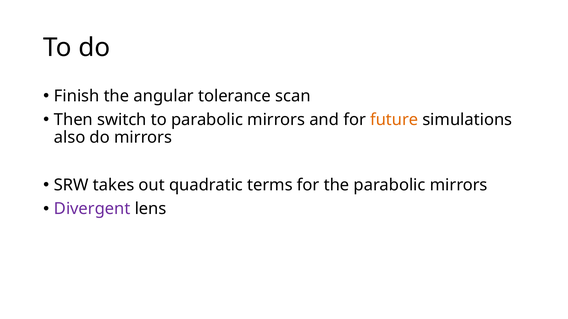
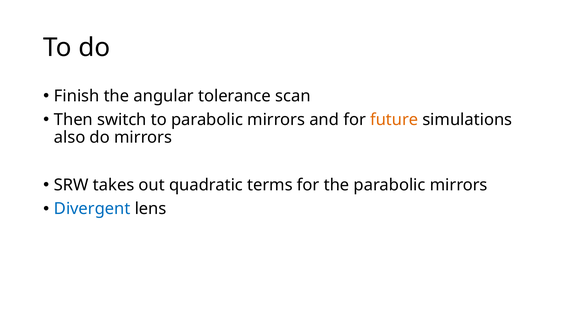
Divergent colour: purple -> blue (92, 209)
